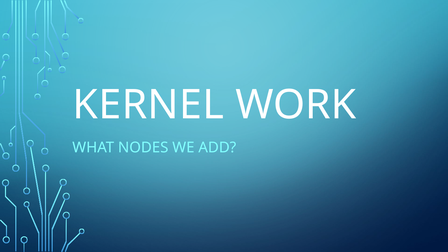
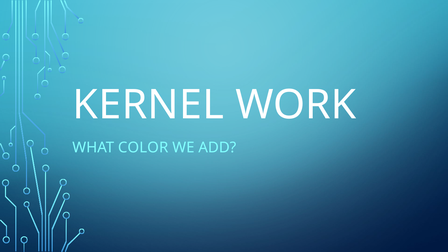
NODES: NODES -> COLOR (143, 148)
